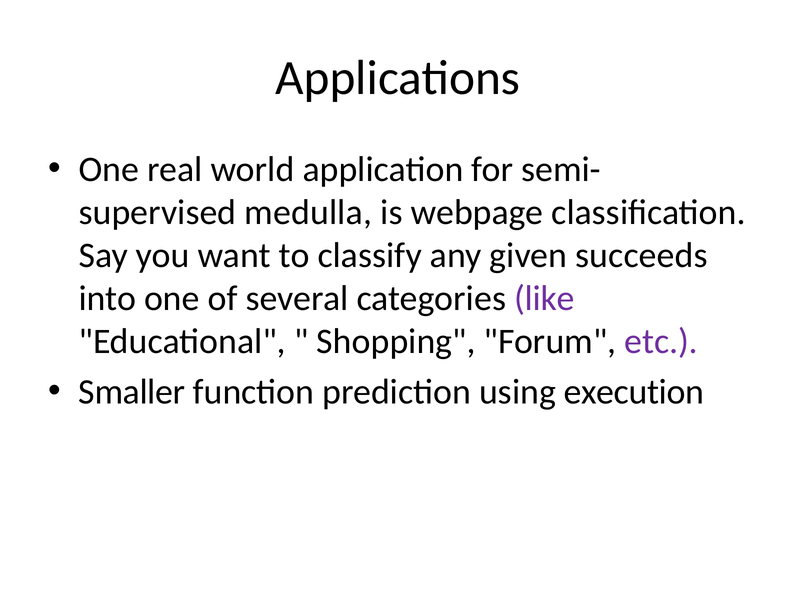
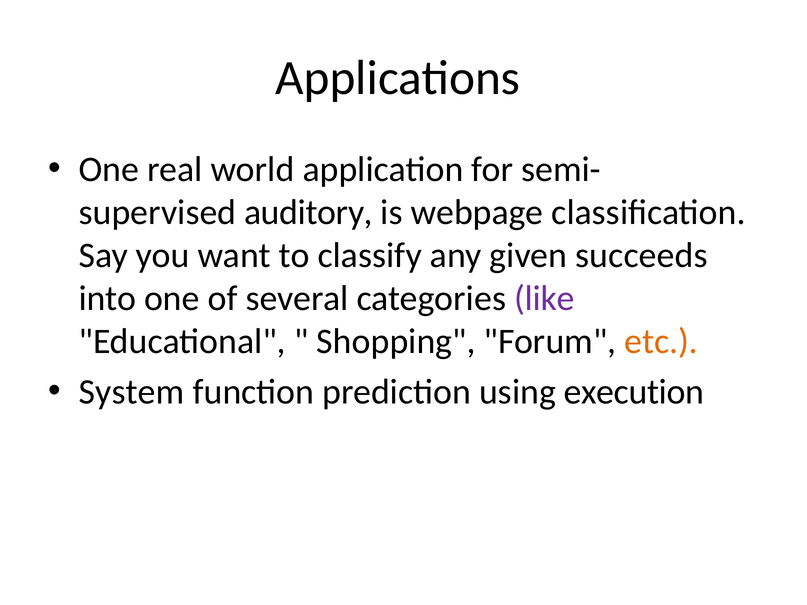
medulla: medulla -> auditory (308, 212)
etc colour: purple -> orange (661, 342)
Smaller: Smaller -> System (132, 392)
